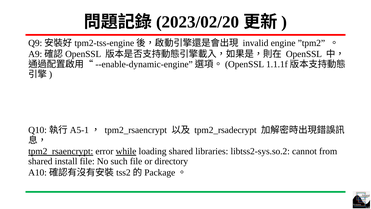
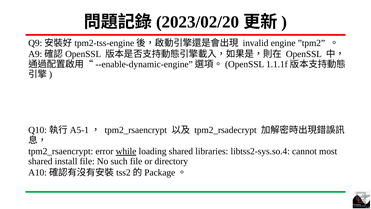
tpm2_rsaencrypt underline: present -> none (61, 151)
libtss2-sys.so.2: libtss2-sys.so.2 -> libtss2-sys.so.4 (260, 151)
from: from -> most (328, 151)
